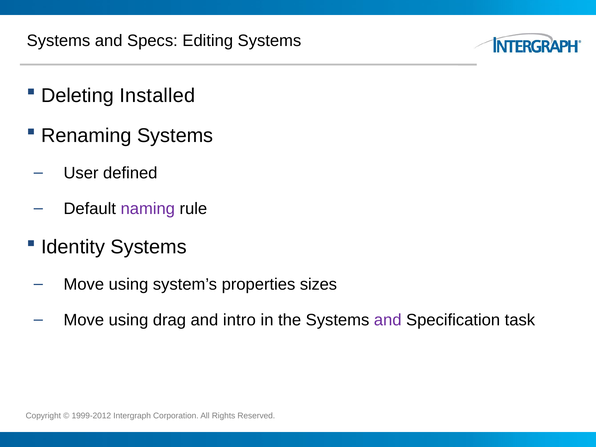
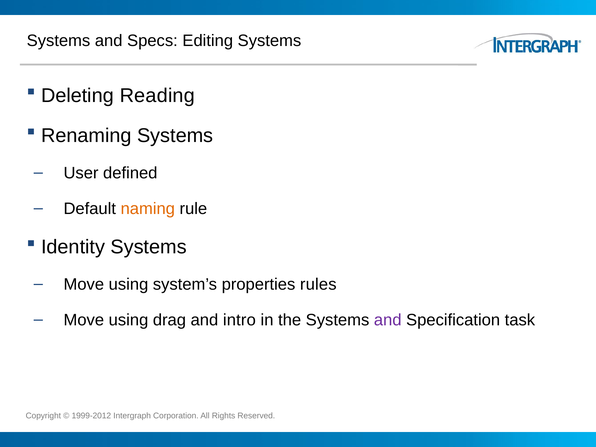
Installed: Installed -> Reading (157, 95)
naming colour: purple -> orange (148, 209)
sizes: sizes -> rules (318, 284)
